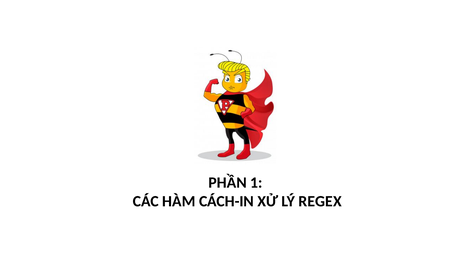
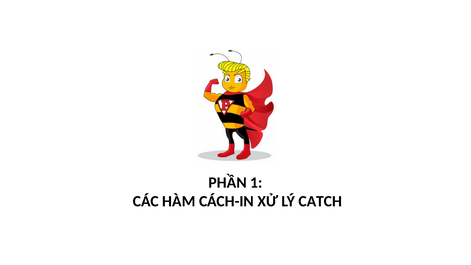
REGEX: REGEX -> CATCH (320, 201)
